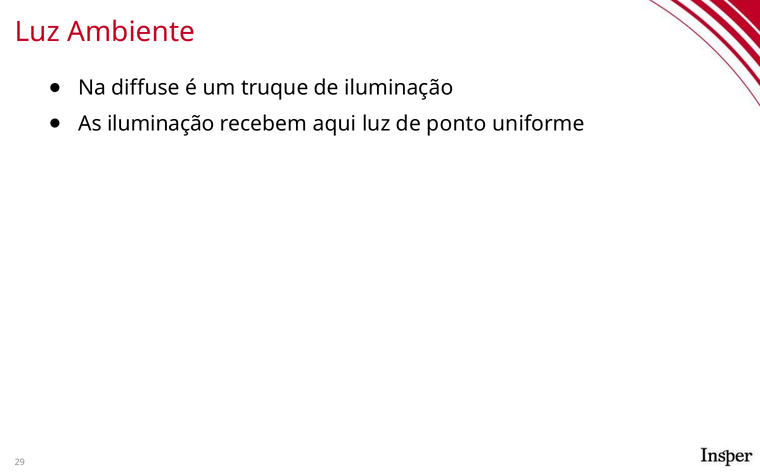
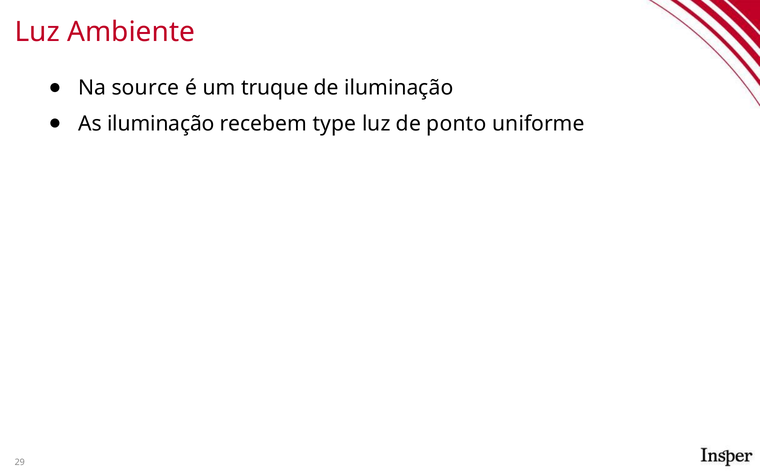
diffuse: diffuse -> source (145, 88)
aqui: aqui -> type (334, 124)
